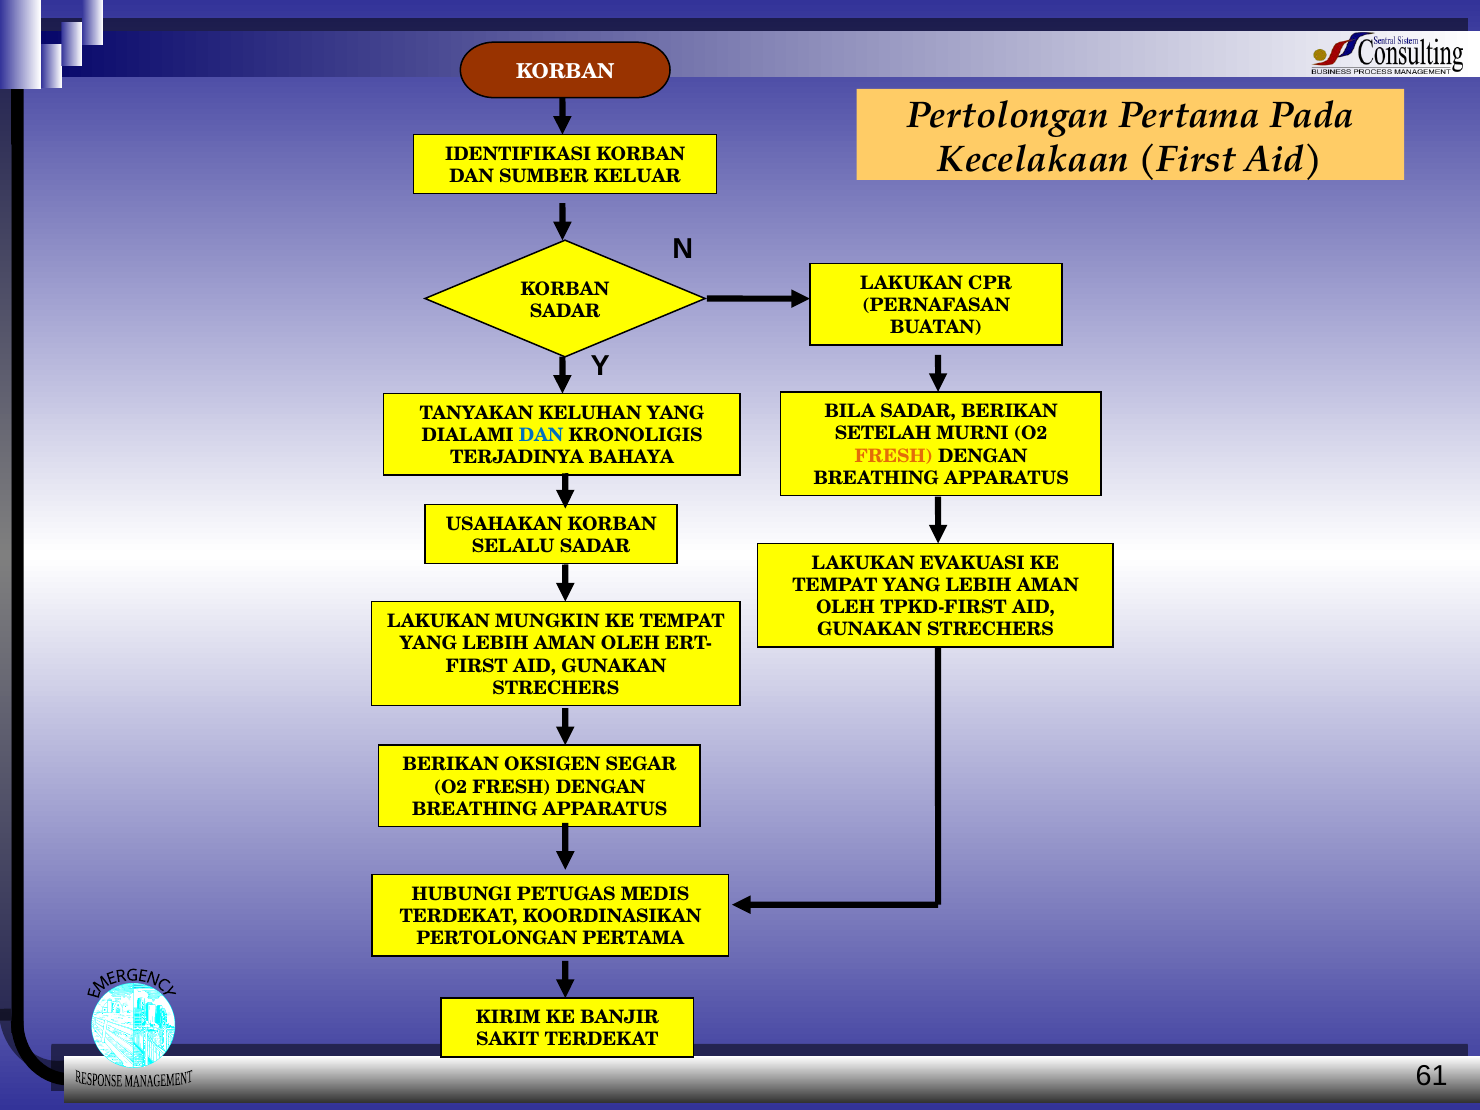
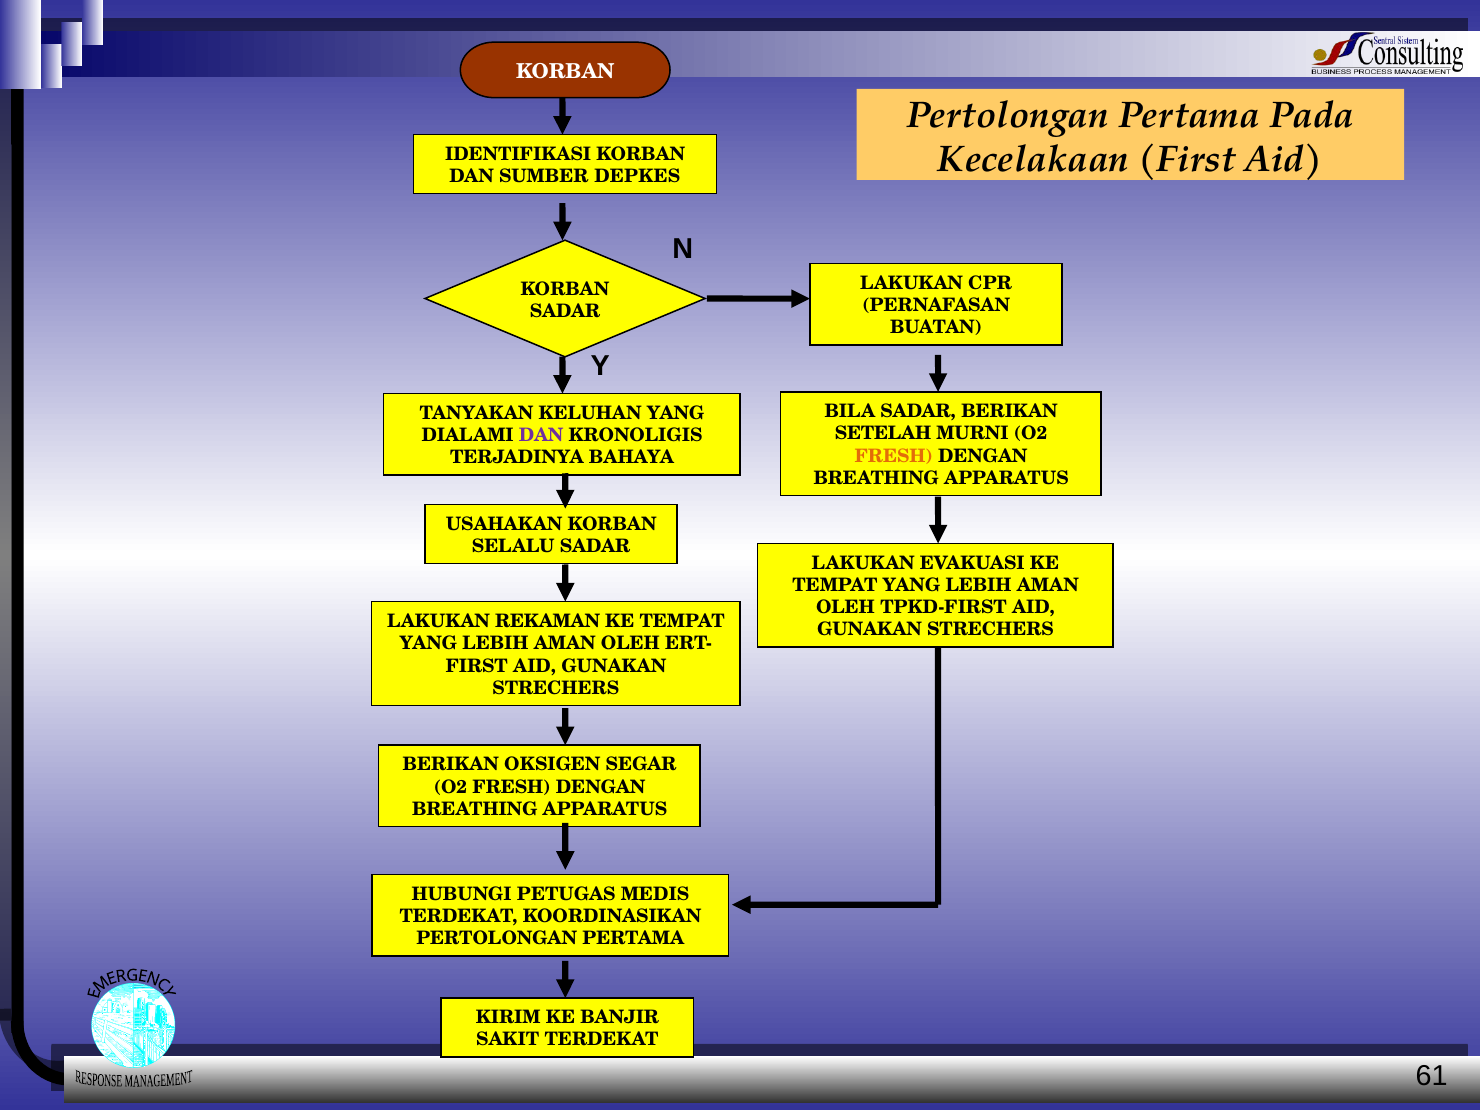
KELUAR: KELUAR -> DEPKES (637, 177)
DAN colour: blue -> purple (541, 436)
MUNGKIN: MUNGKIN -> REKAMAN (548, 621)
